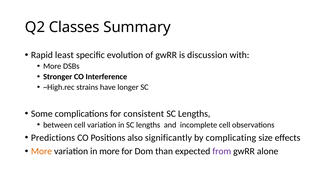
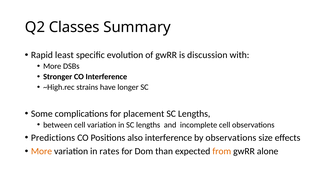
consistent: consistent -> placement (144, 114)
also significantly: significantly -> interference (169, 138)
by complicating: complicating -> observations (231, 138)
in more: more -> rates (109, 152)
from colour: purple -> orange (222, 152)
